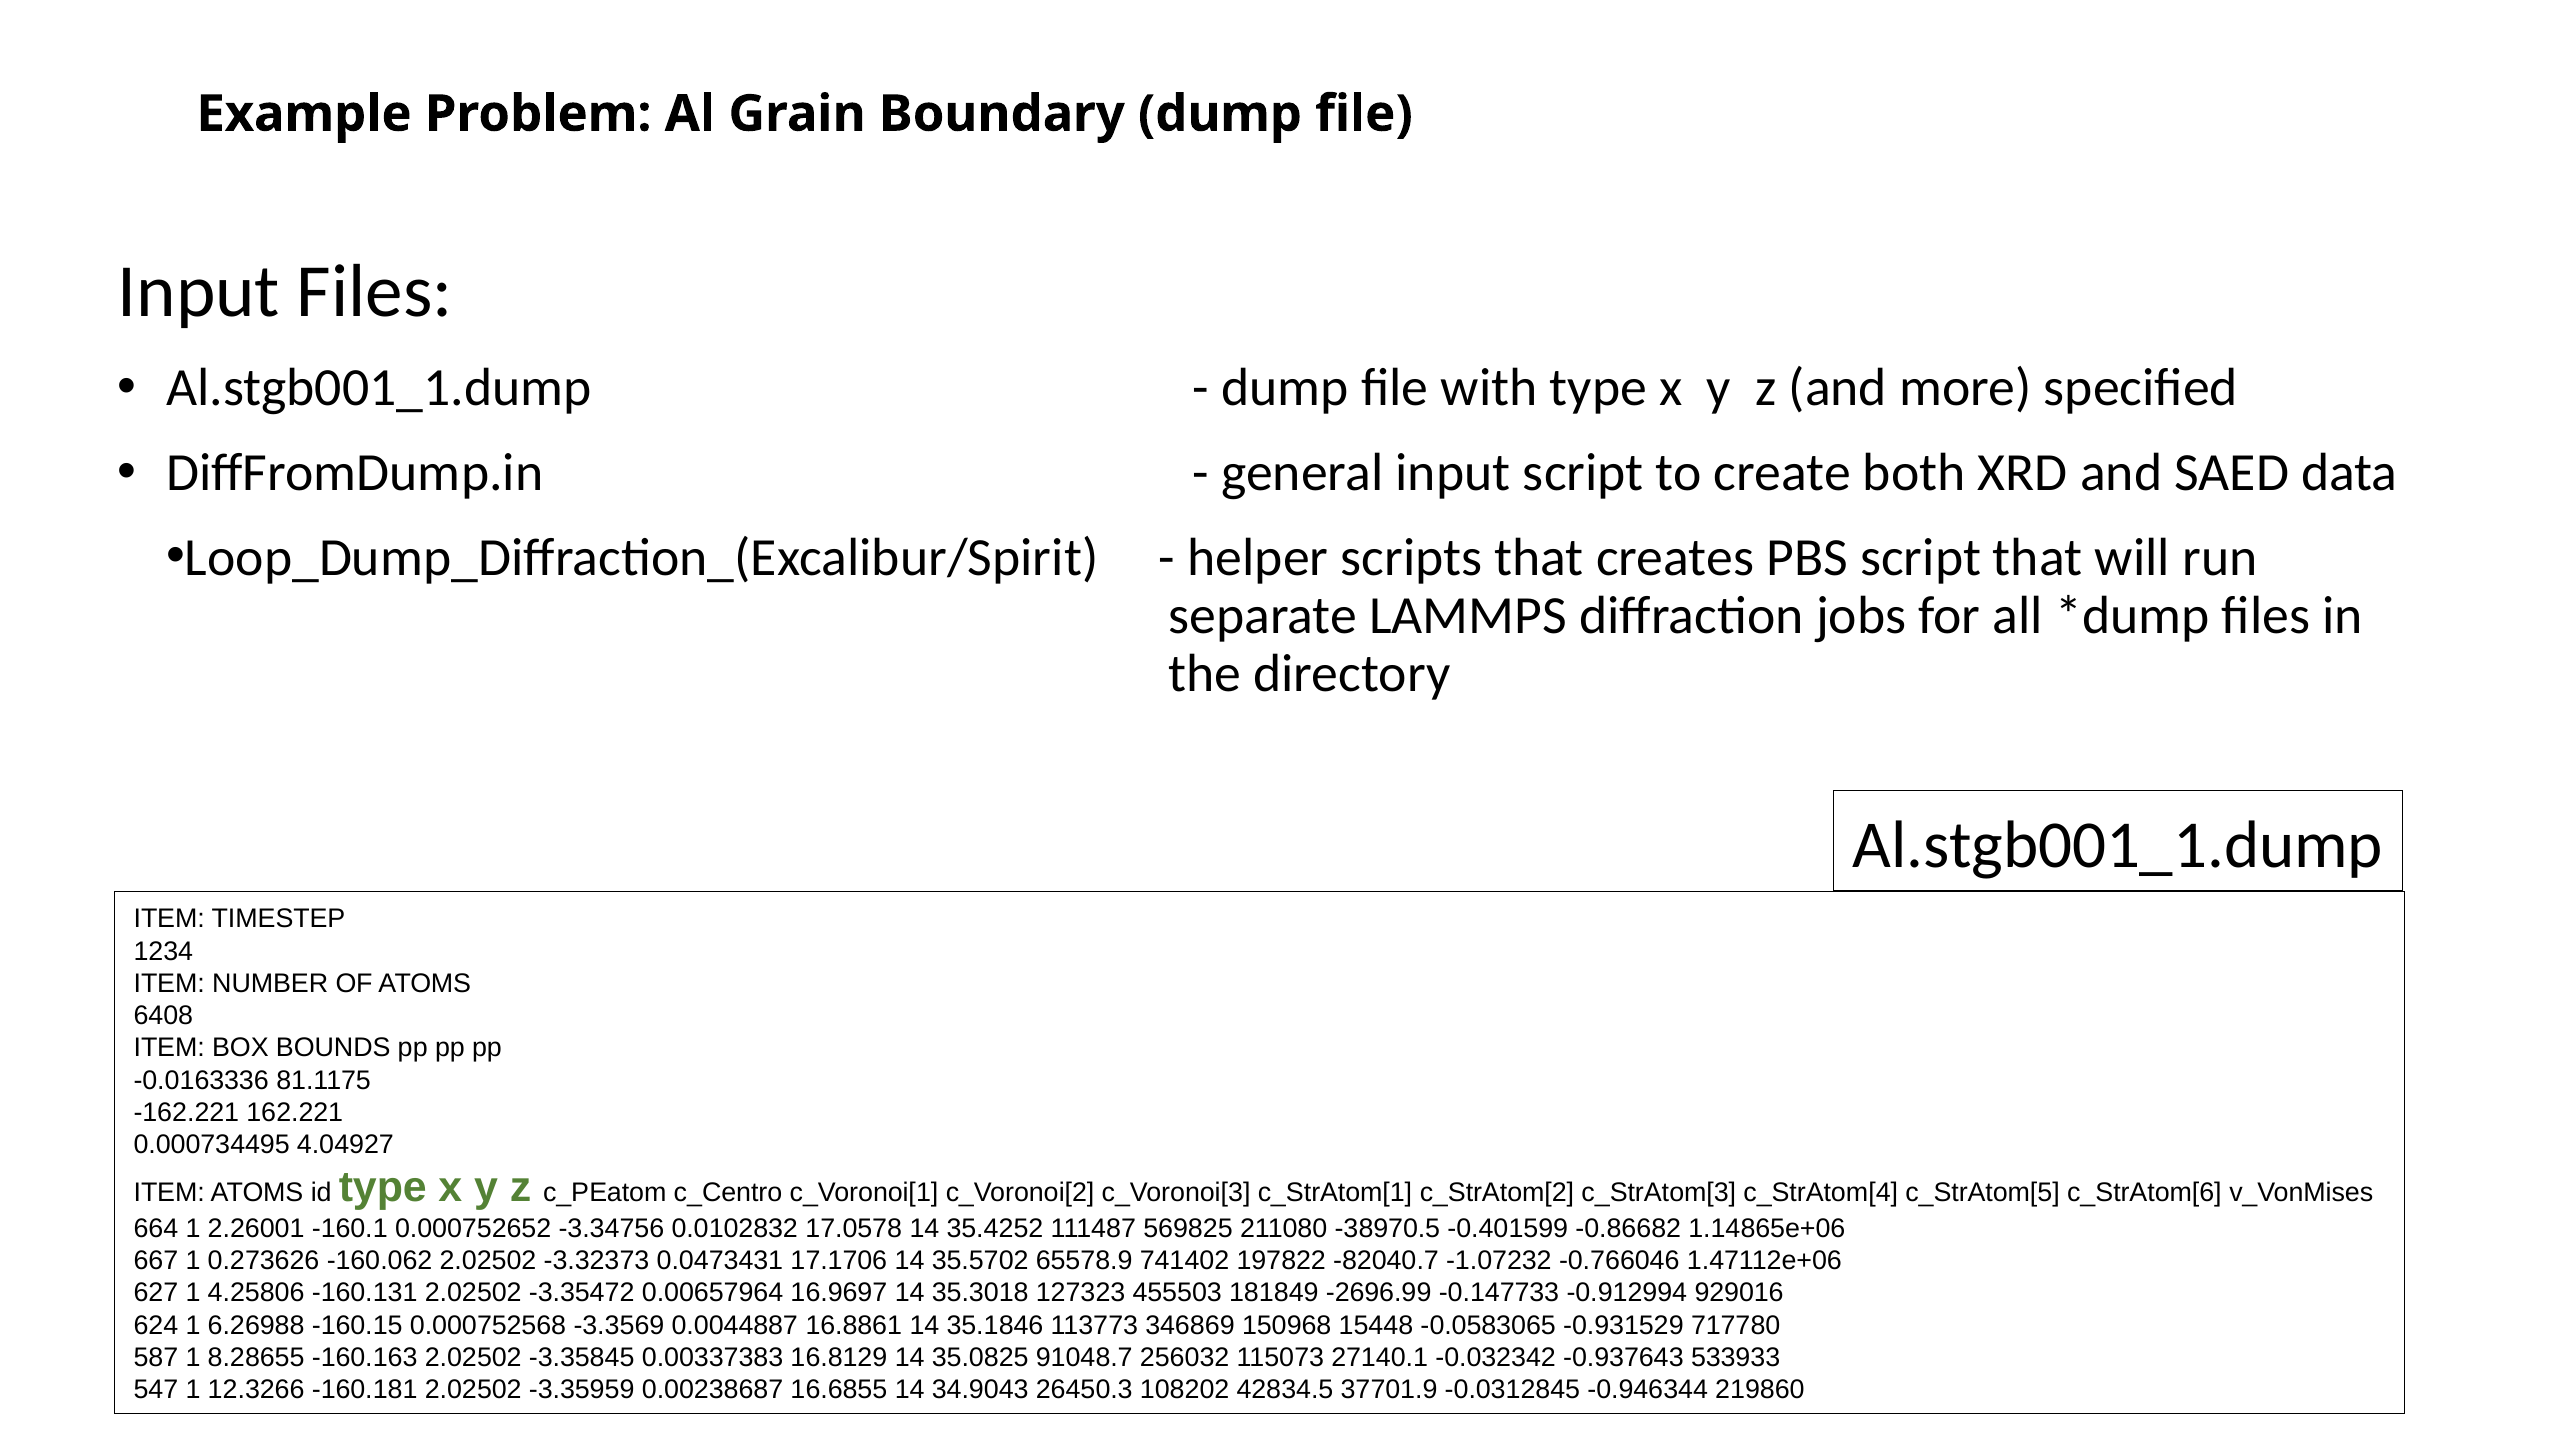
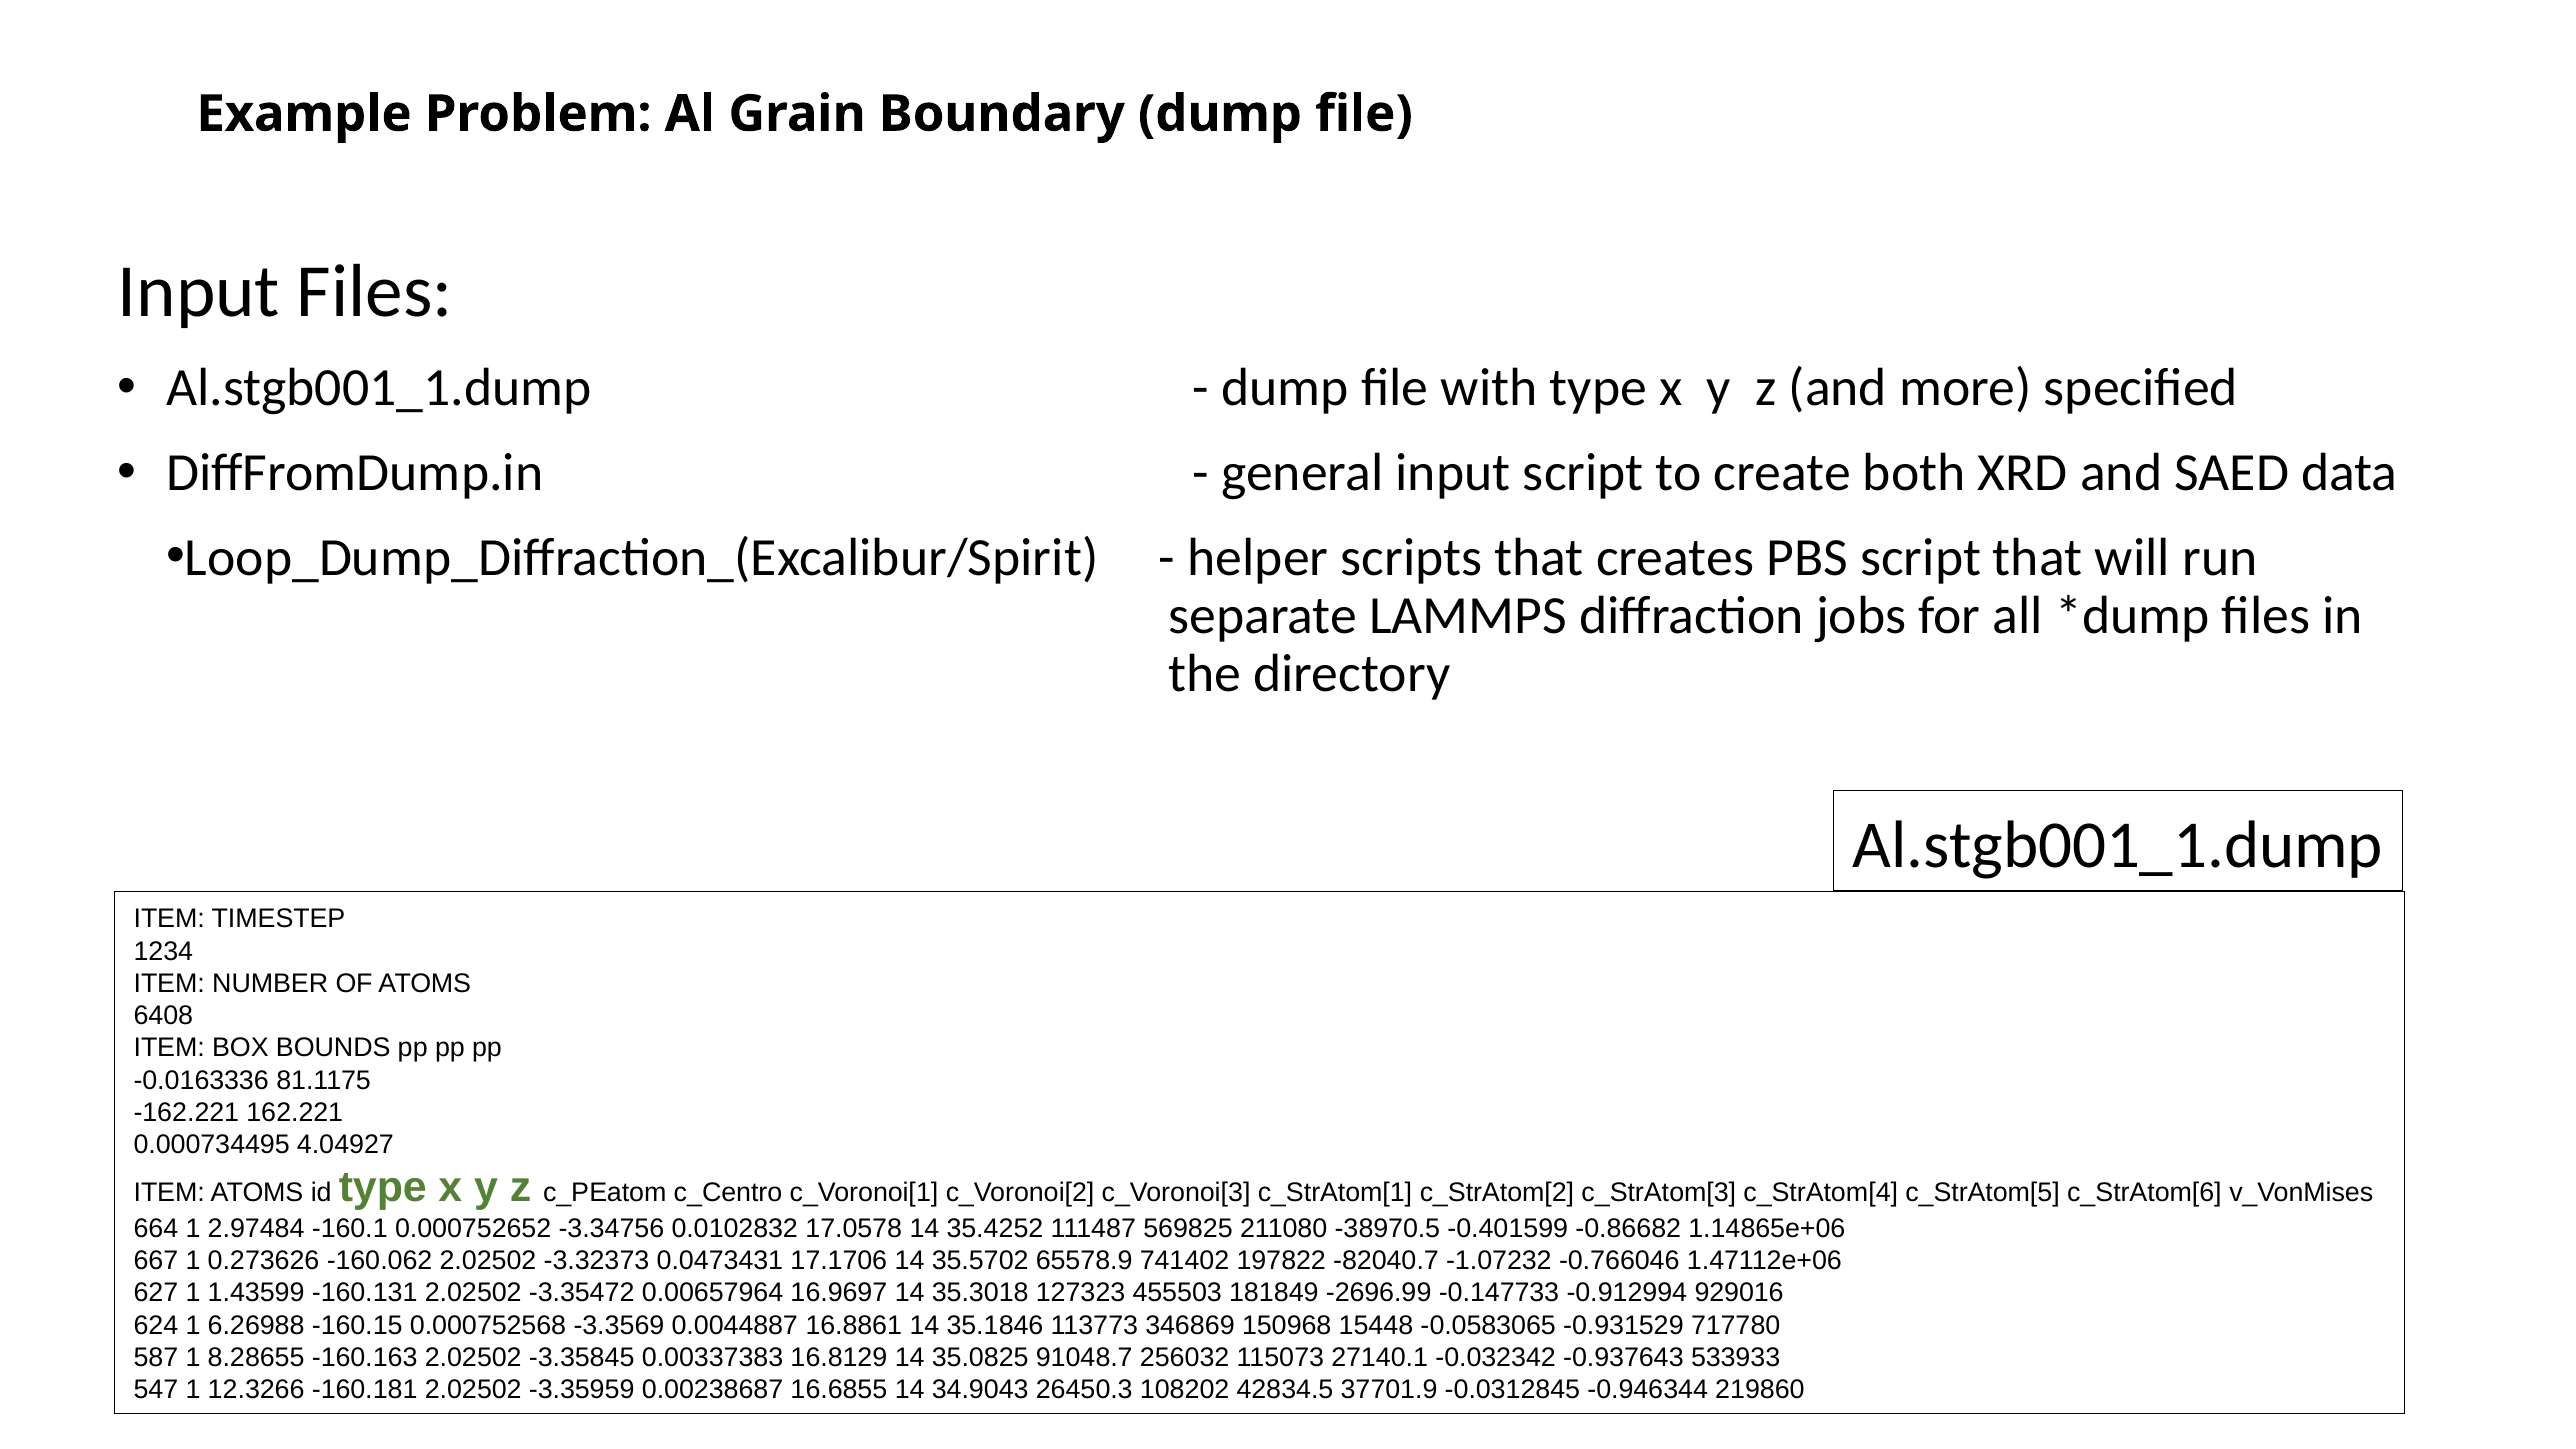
2.26001: 2.26001 -> 2.97484 (256, 1229)
4.25806: 4.25806 -> 1.43599 (256, 1293)
